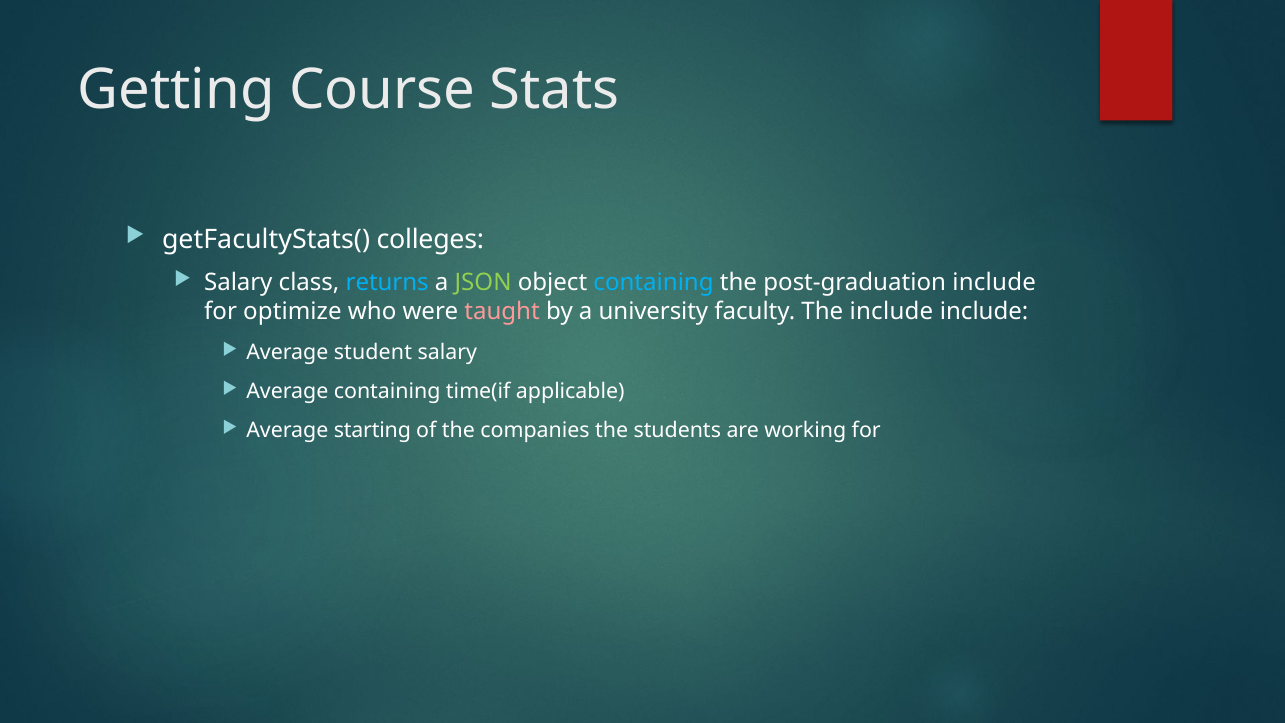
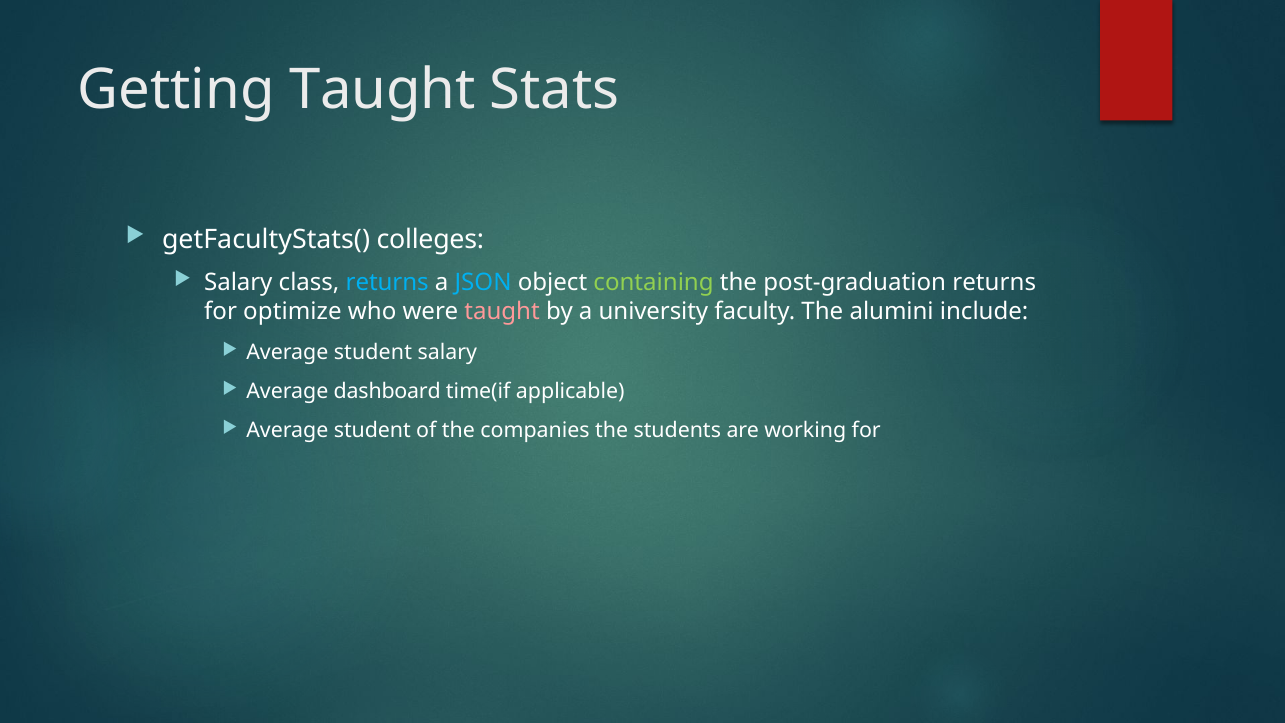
Getting Course: Course -> Taught (382, 90)
JSON colour: light green -> light blue (483, 283)
containing colour: light blue -> light green (654, 283)
post-graduation include: include -> returns (994, 283)
The include: include -> alumini (892, 312)
Average containing: containing -> dashboard (387, 391)
starting: starting -> student (372, 430)
